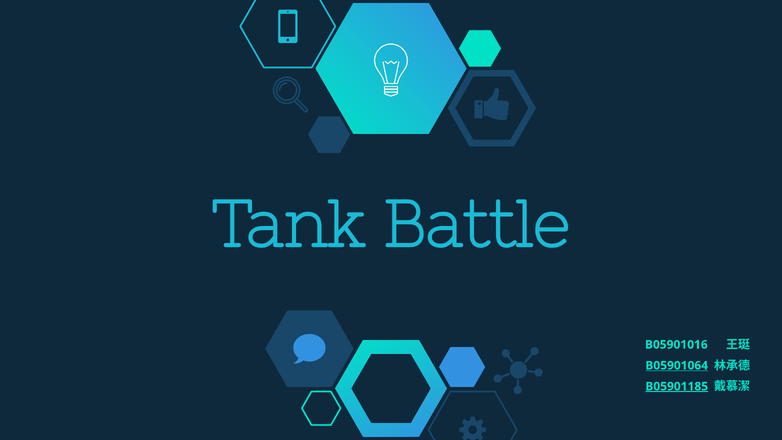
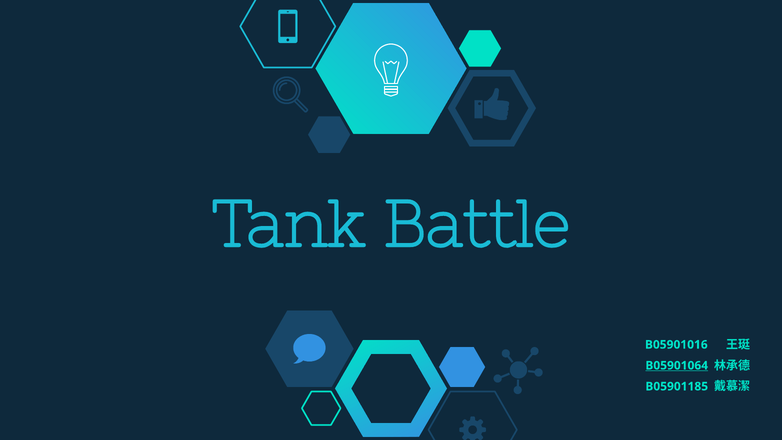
B05901185 underline: present -> none (677, 386)
